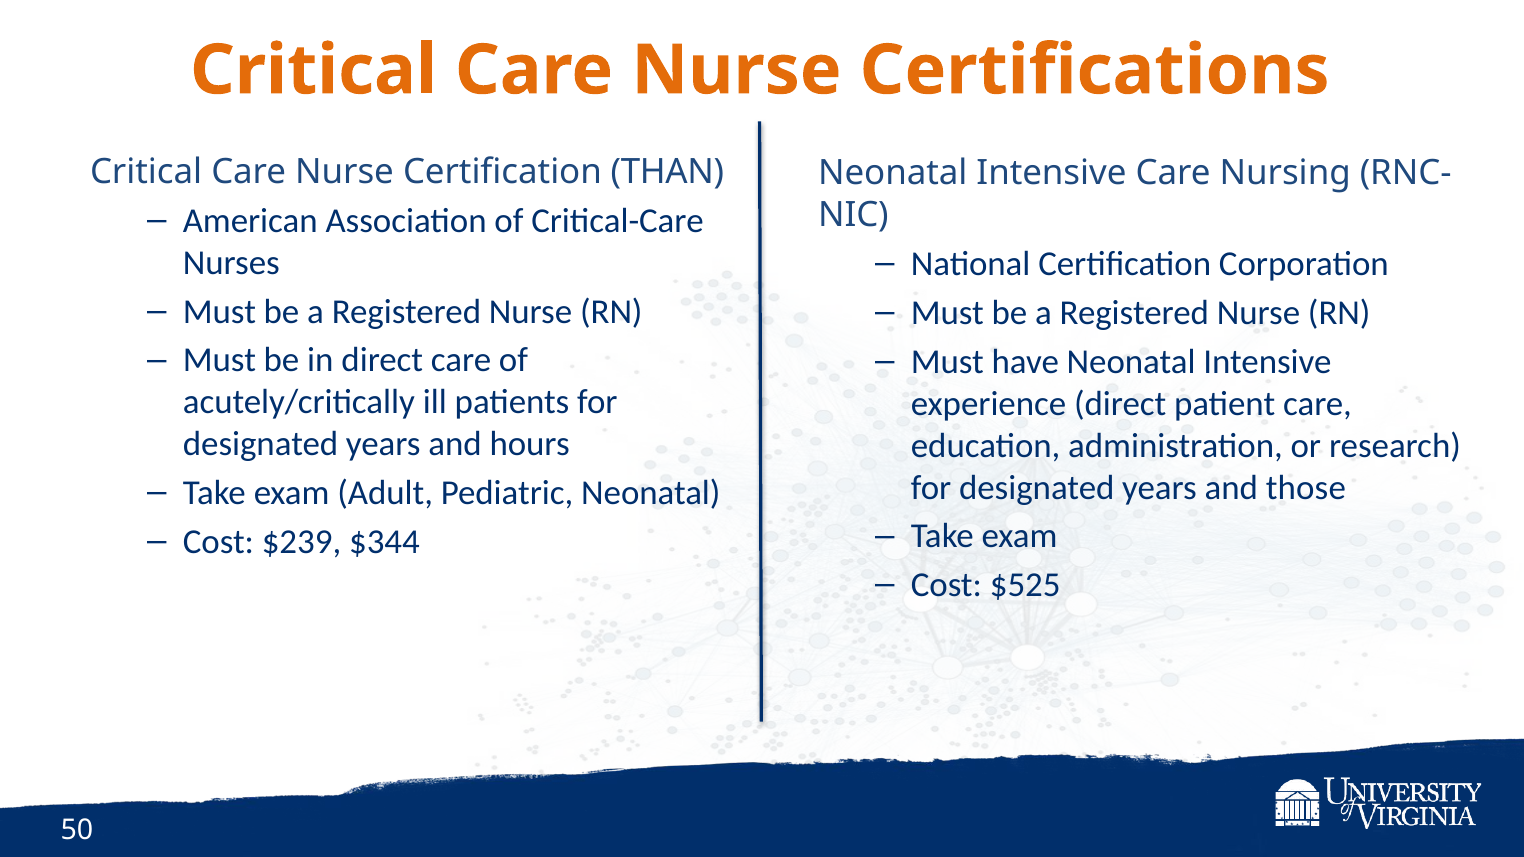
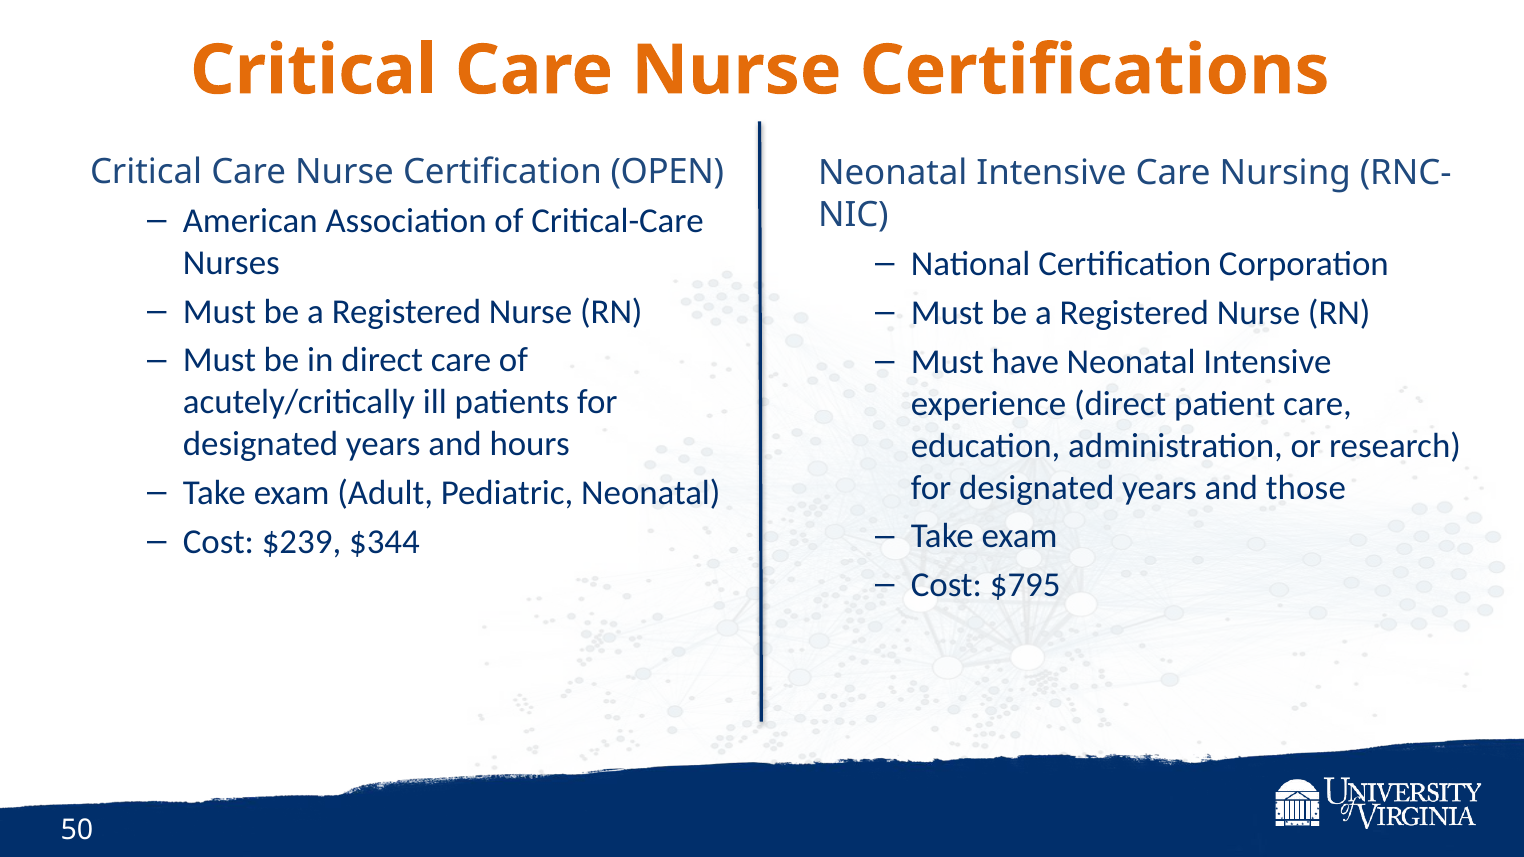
THAN: THAN -> OPEN (667, 172)
$525: $525 -> $795 (1025, 585)
